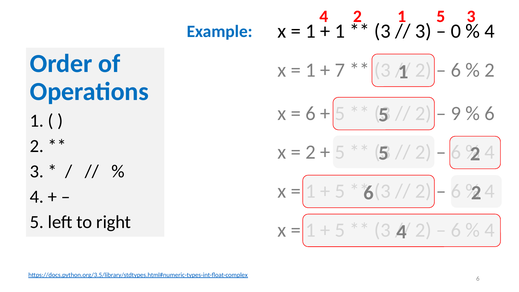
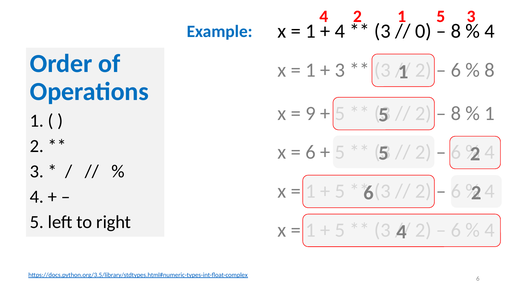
1: 1 -> 4 (340, 31)
3: 3 -> 0 (423, 31)
0: 0 -> 8 (456, 31)
7: 7 -> 3 (340, 70)
2: 2 -> 8 (490, 70)
6: 6 -> 9 (311, 113)
9: 9 -> 8 (456, 113)
6: 6 -> 1 (490, 113)
2: 2 -> 6 (311, 152)
